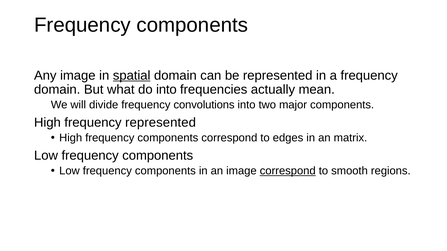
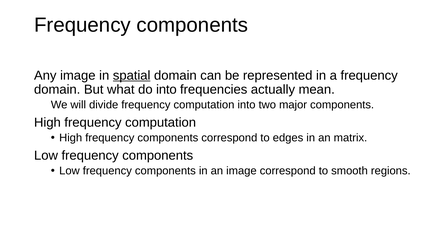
divide frequency convolutions: convolutions -> computation (204, 105)
High frequency represented: represented -> computation (161, 123)
correspond underline: present -> none (288, 171)
